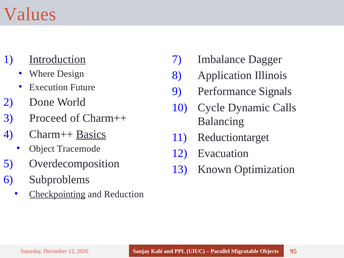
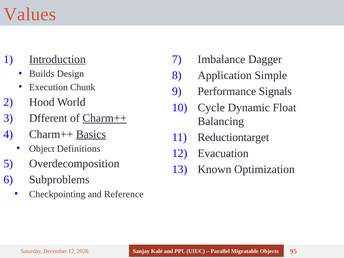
Where: Where -> Builds (42, 74)
Illinois: Illinois -> Simple (271, 75)
Future: Future -> Chunk (83, 87)
Done: Done -> Hood (42, 102)
Calls: Calls -> Float (284, 107)
Proceed: Proceed -> Dfferent (48, 118)
Charm++ underline: none -> present (105, 118)
Tracemode: Tracemode -> Definitions (79, 149)
Checkpointing underline: present -> none (57, 194)
Reduction: Reduction -> Reference (124, 194)
